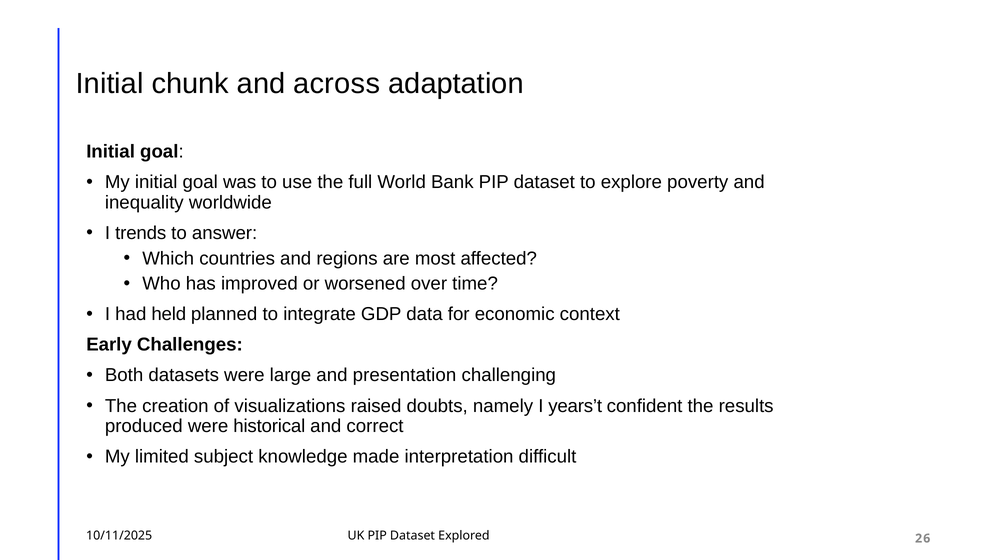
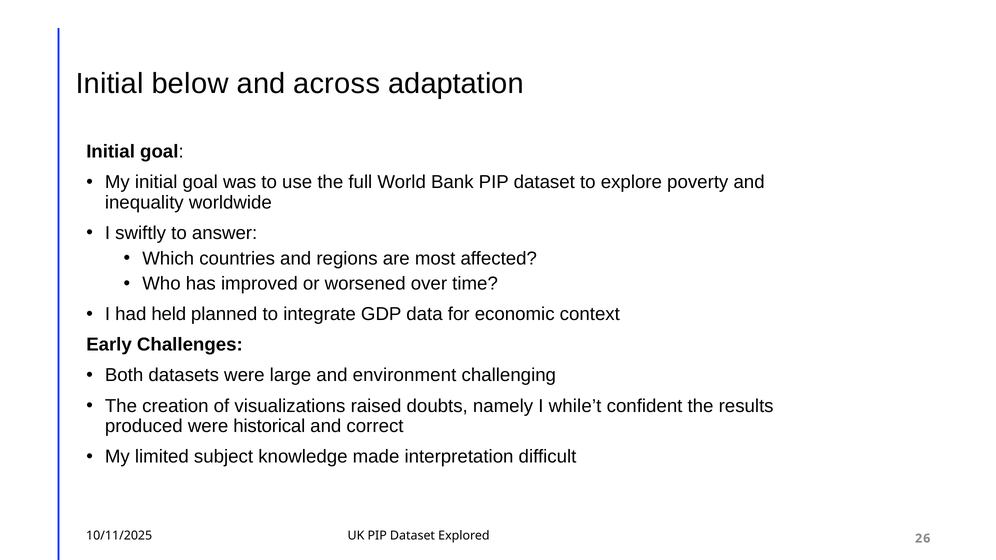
chunk: chunk -> below (190, 84)
trends: trends -> swiftly (141, 233)
presentation: presentation -> environment (404, 375)
years’t: years’t -> while’t (575, 406)
